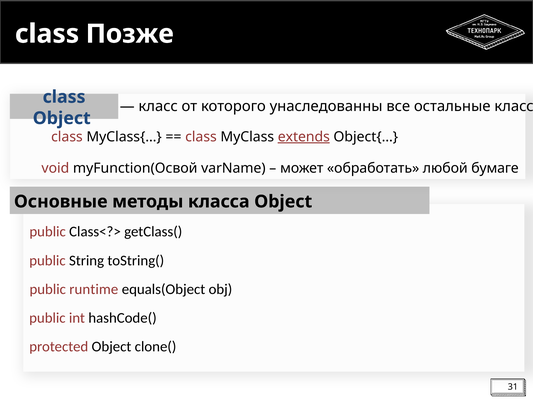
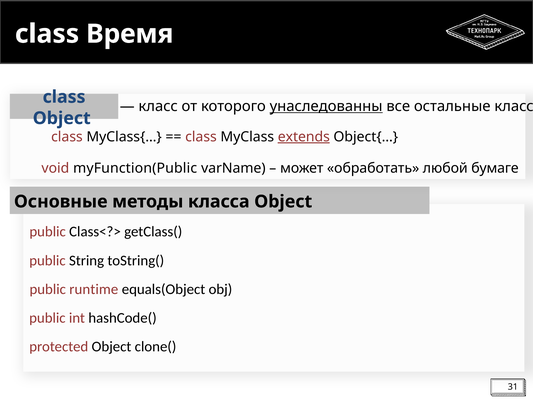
Позже: Позже -> Время (130, 34)
унаследованны underline: none -> present (326, 107)
myFunction(Освой: myFunction(Освой -> myFunction(Public (135, 169)
